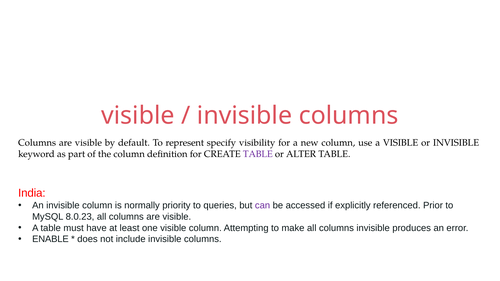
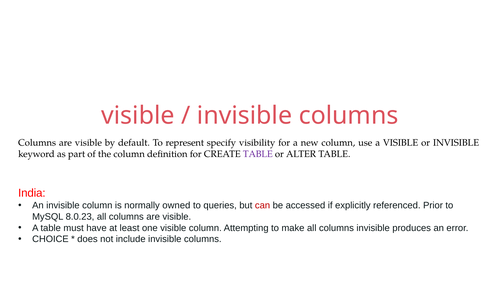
priority: priority -> owned (176, 206)
can colour: purple -> red (263, 206)
ENABLE: ENABLE -> CHOICE (50, 239)
